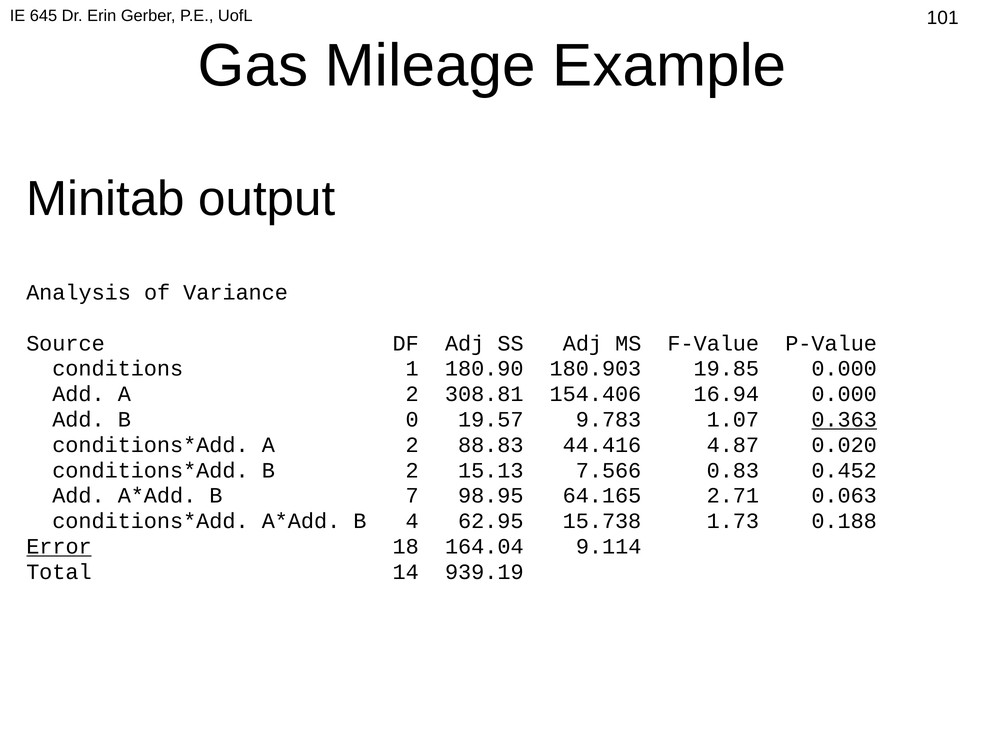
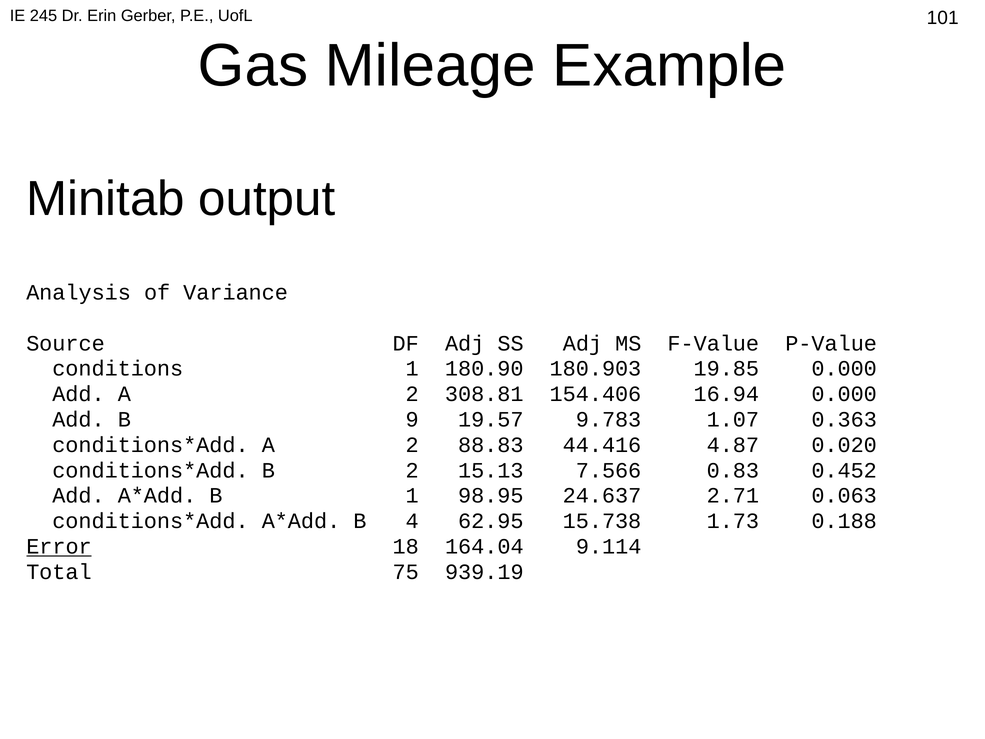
645: 645 -> 245 (43, 16)
0: 0 -> 9 (412, 419)
0.363 underline: present -> none (844, 419)
B 7: 7 -> 1 (412, 496)
64.165: 64.165 -> 24.637 (602, 496)
14: 14 -> 75 (406, 572)
